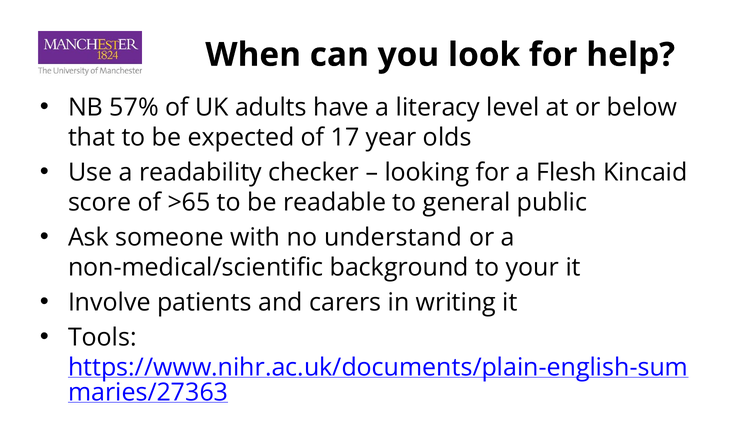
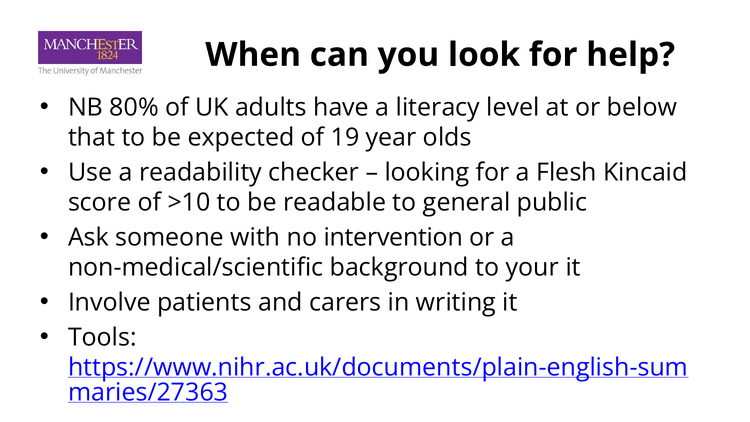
57%: 57% -> 80% (134, 107)
17: 17 -> 19 (345, 137)
>65: >65 -> >10 (189, 202)
understand: understand -> intervention (393, 237)
